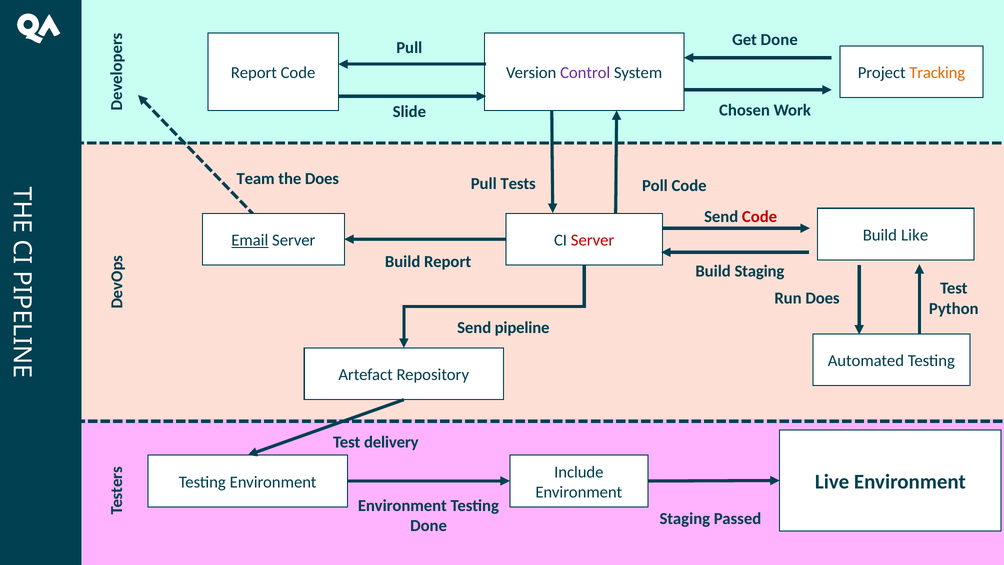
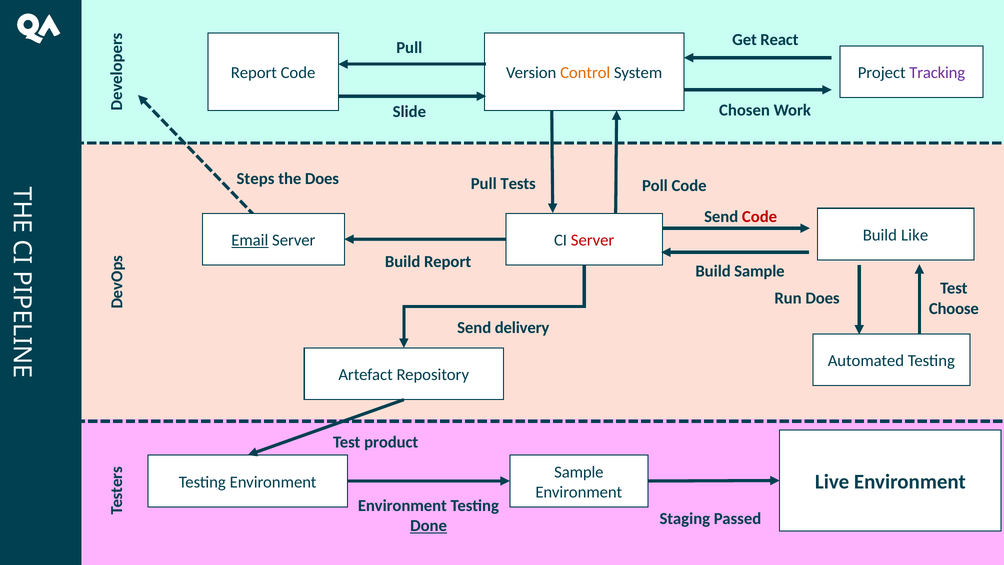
Get Done: Done -> React (779, 40)
Control colour: purple -> orange (585, 73)
Tracking colour: orange -> purple (937, 73)
Team: Team -> Steps (255, 179)
Build Staging: Staging -> Sample (759, 271)
Python: Python -> Choose (954, 308)
pipeline: pipeline -> delivery (522, 328)
delivery: delivery -> product (391, 442)
Include: Include -> Sample (579, 472)
Done underline: none -> present (429, 526)
